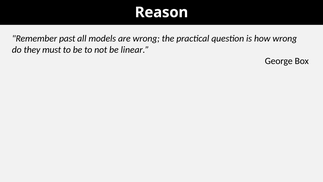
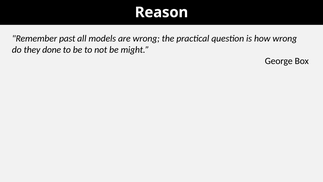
must: must -> done (52, 50)
linear: linear -> might (135, 50)
